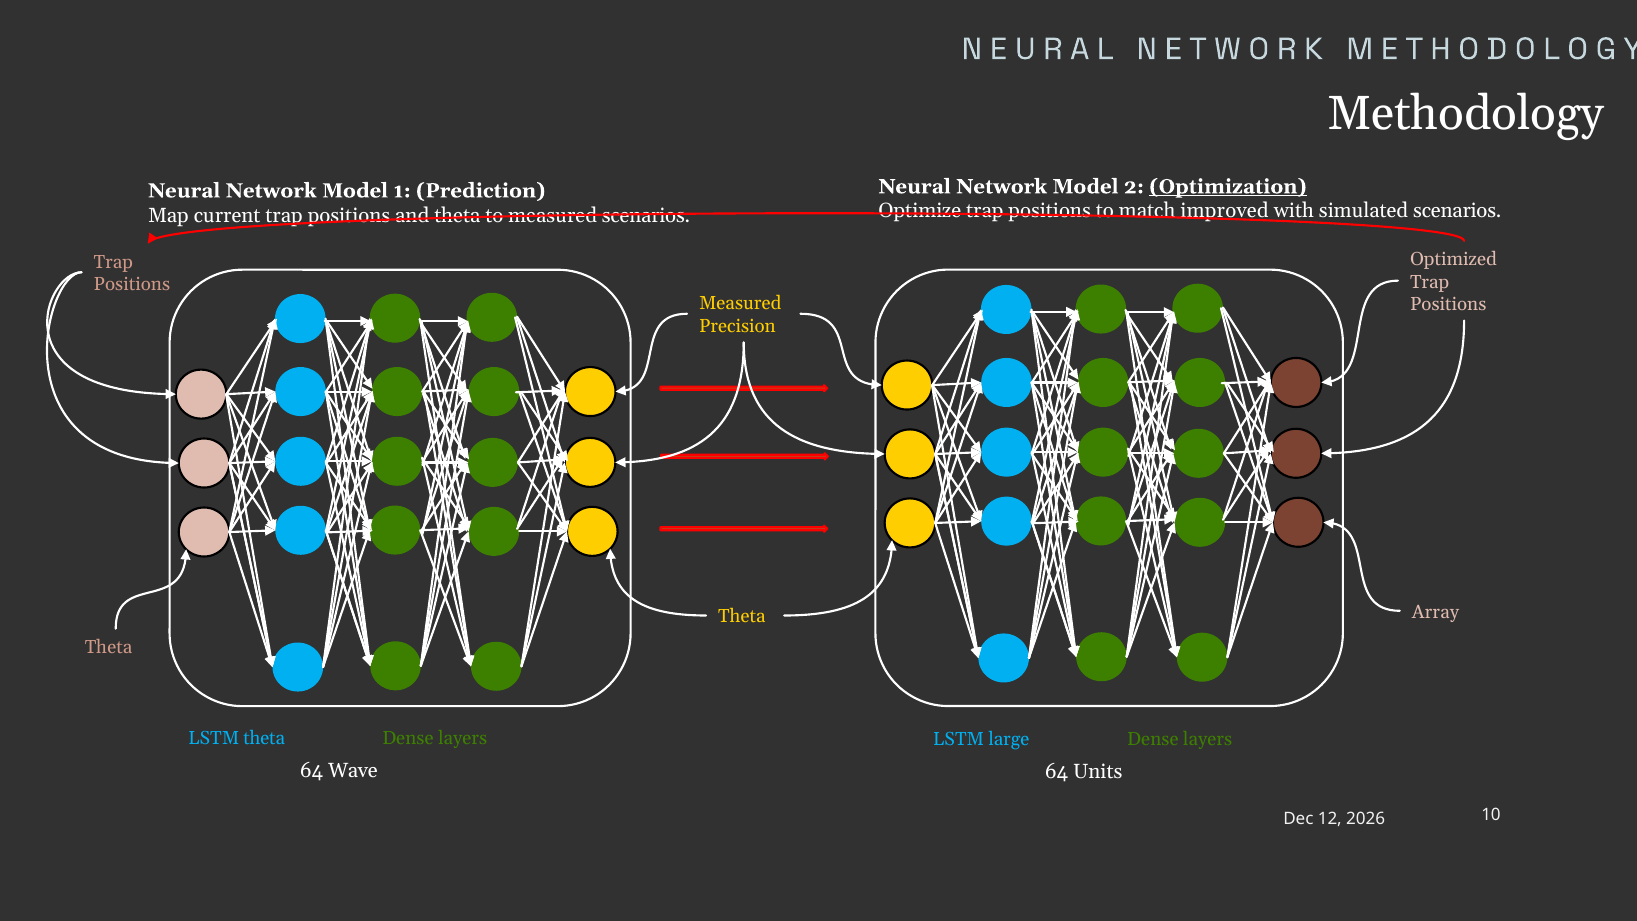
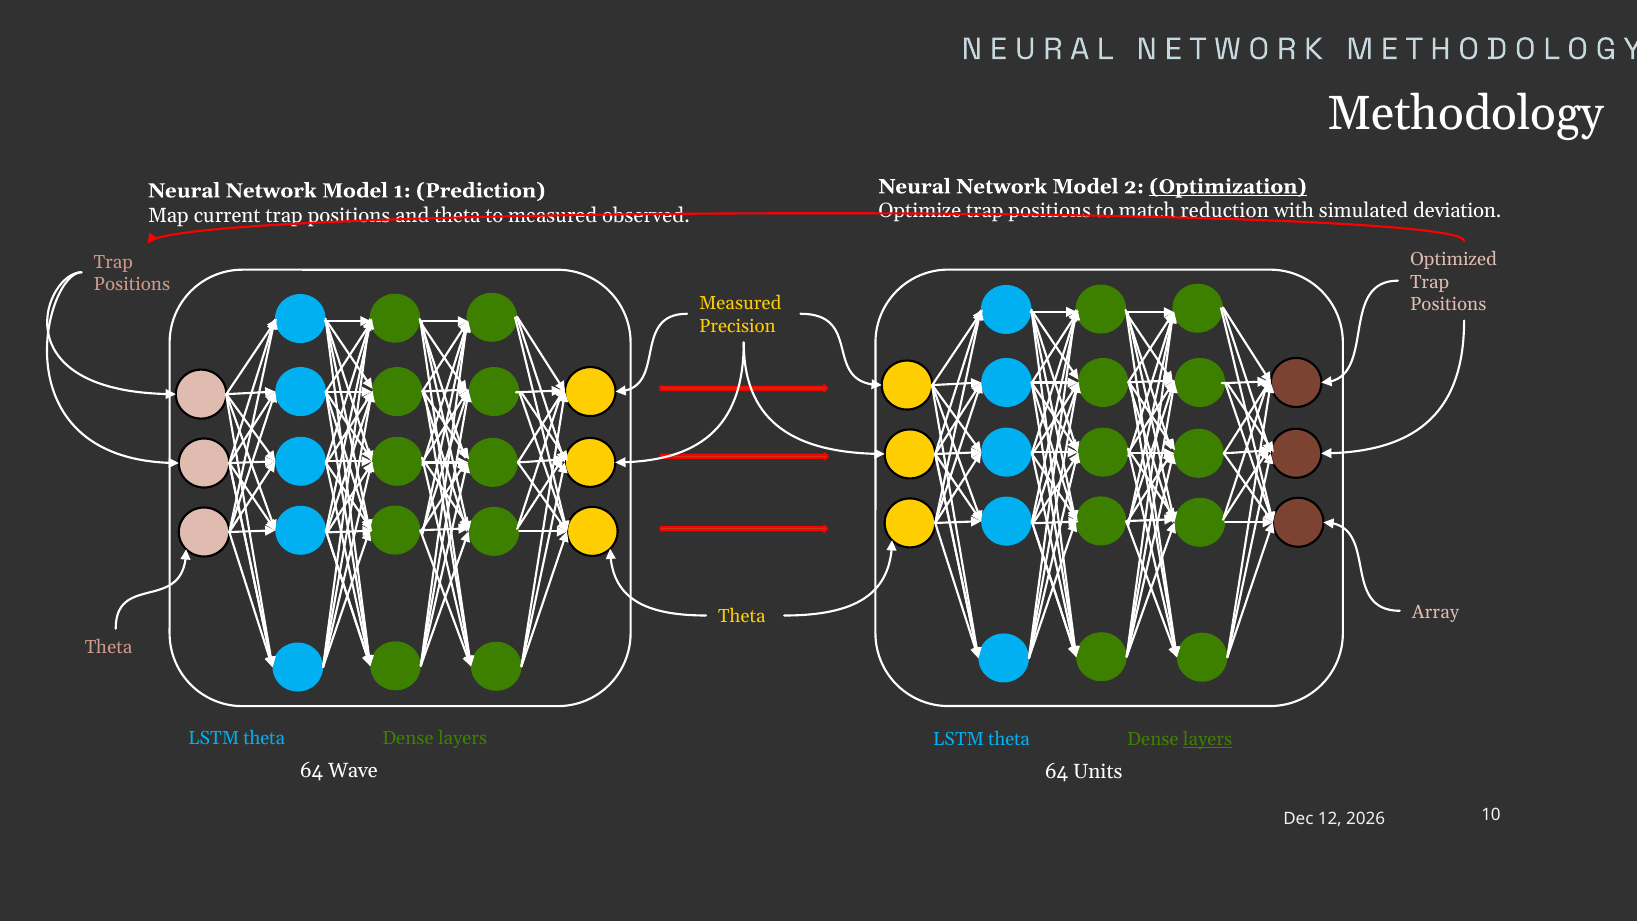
improved: improved -> reduction (1225, 211)
simulated scenarios: scenarios -> deviation (1457, 211)
measured scenarios: scenarios -> observed (646, 215)
large: large -> theta (1009, 739)
layers underline: none -> present (1208, 740)
